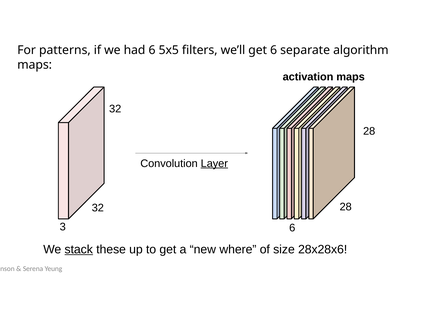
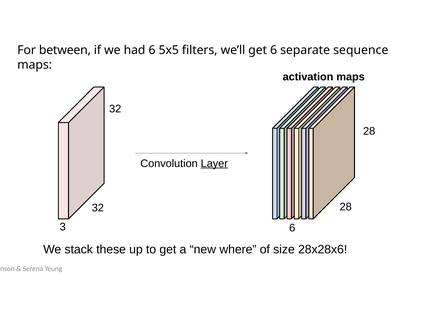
For patterns: patterns -> between (65, 50)
algorithm: algorithm -> sequence (361, 50)
stack underline: present -> none (79, 249)
